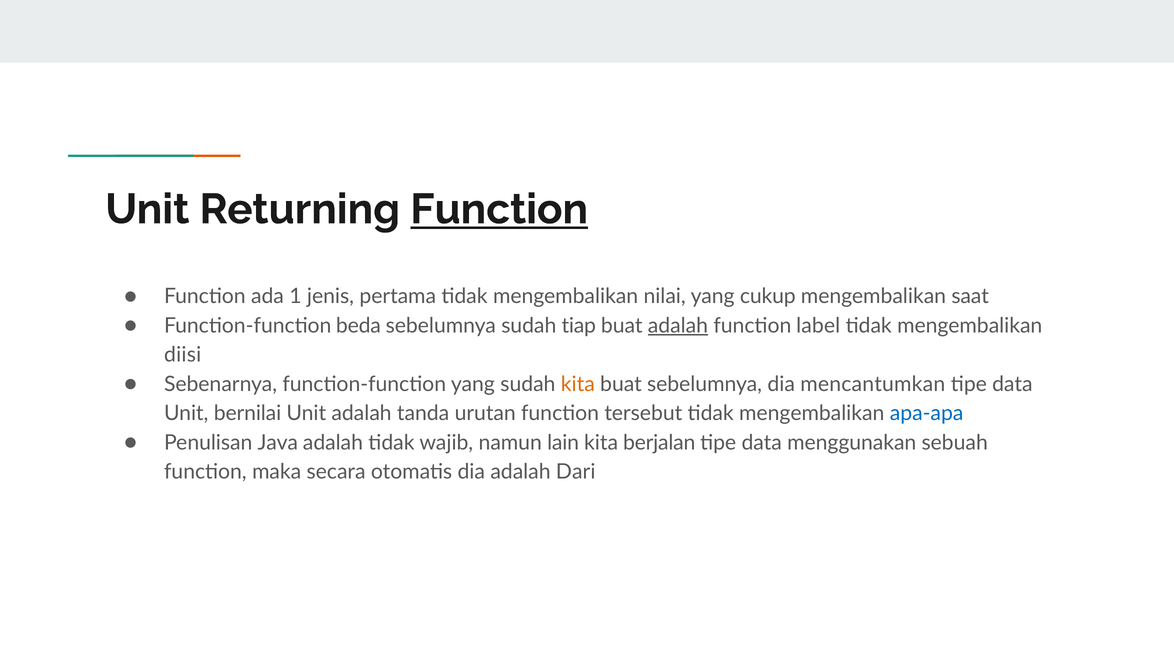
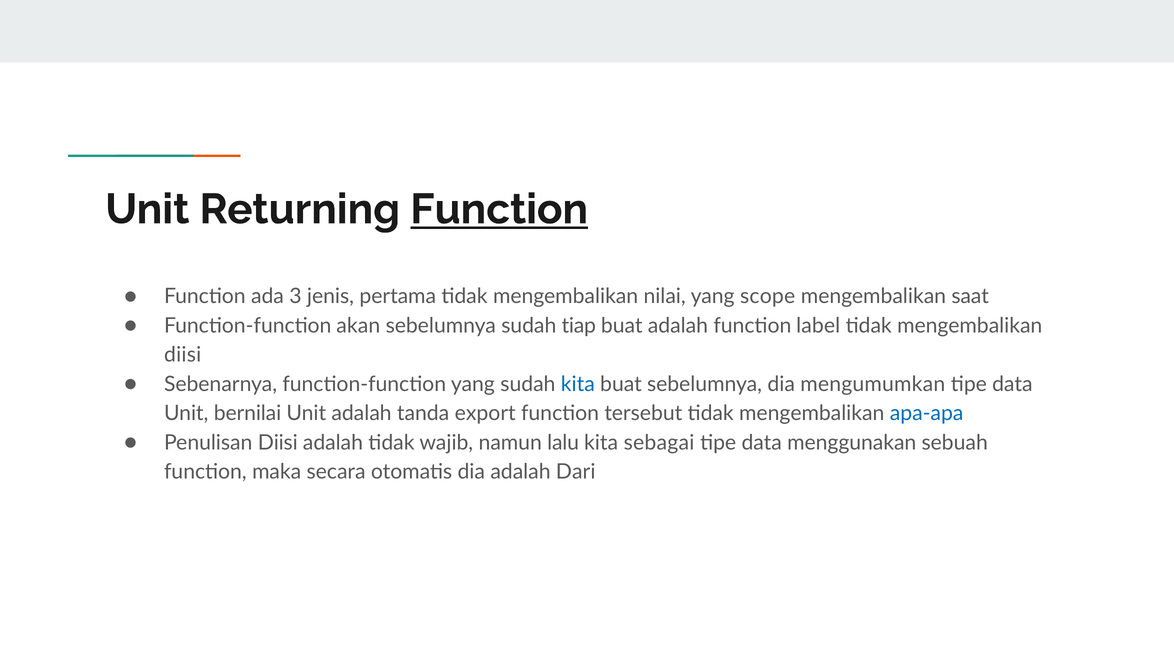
1: 1 -> 3 (295, 297)
cukup: cukup -> scope (768, 297)
beda: beda -> akan (358, 326)
adalah underline: present -> none (678, 326)
kita colour: orange -> blue (578, 384)
mencantumkan: mencantumkan -> mengumumkan (873, 384)
urutan: urutan -> export (485, 414)
Penulisan Java: Java -> Diisi (278, 443)
lain: lain -> lalu (563, 443)
berjalan: berjalan -> sebagai (659, 443)
